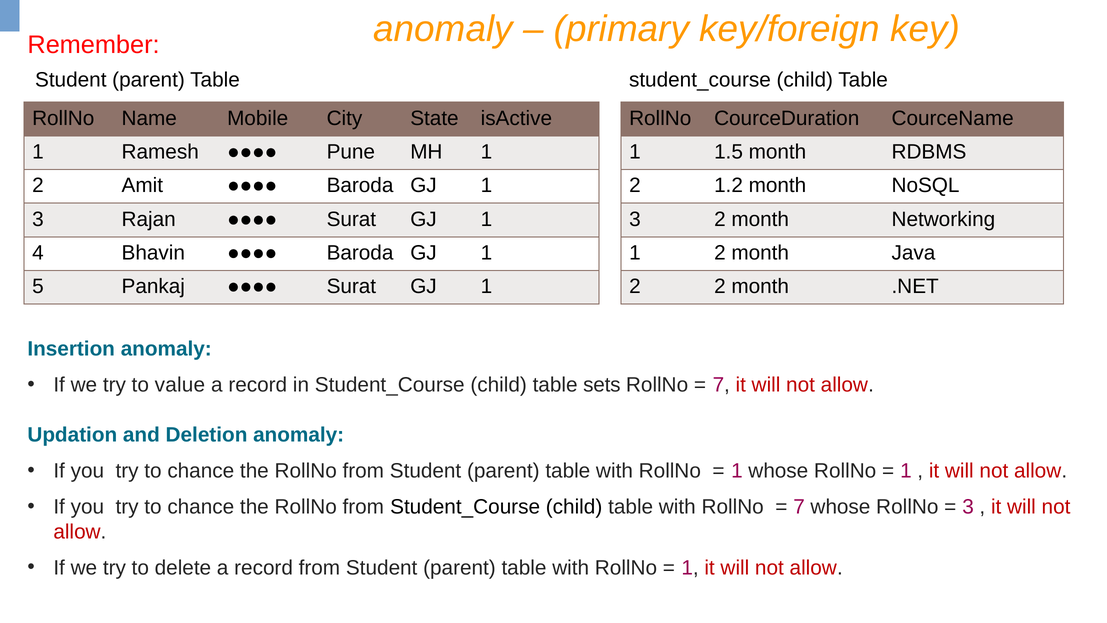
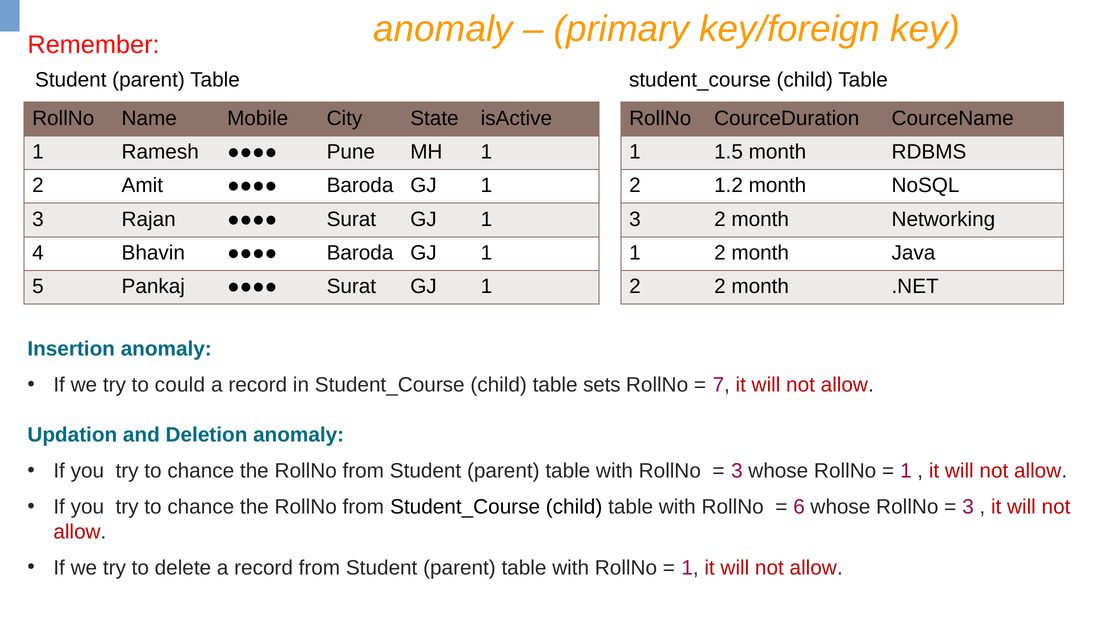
value: value -> could (180, 385)
1: 1 -> 3 (737, 471)
7: 7 -> 6 (799, 507)
